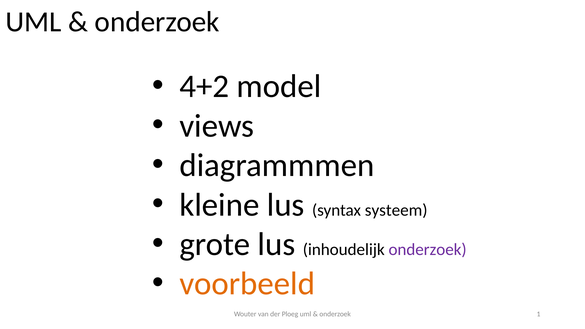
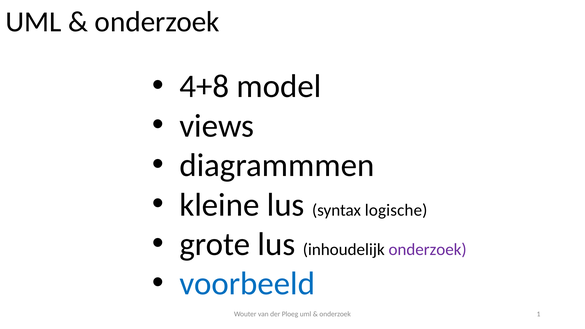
4+2: 4+2 -> 4+8 (204, 86)
systeem: systeem -> logische (396, 210)
voorbeeld colour: orange -> blue (247, 284)
